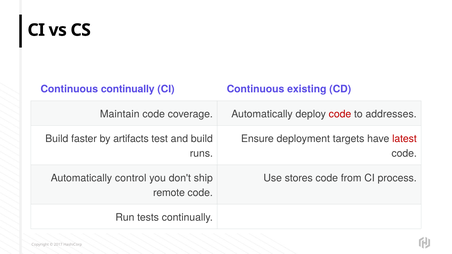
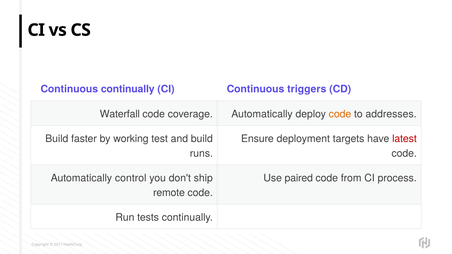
existing: existing -> triggers (307, 89)
Maintain: Maintain -> Waterfall (120, 114)
code colour: red -> orange (340, 114)
artifacts: artifacts -> working (131, 139)
stores: stores -> paired (299, 178)
